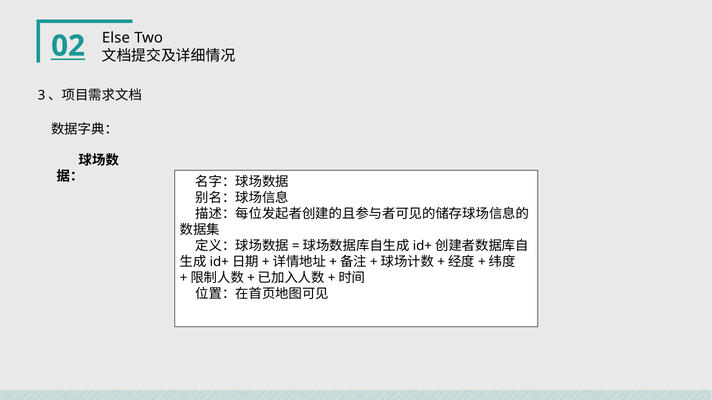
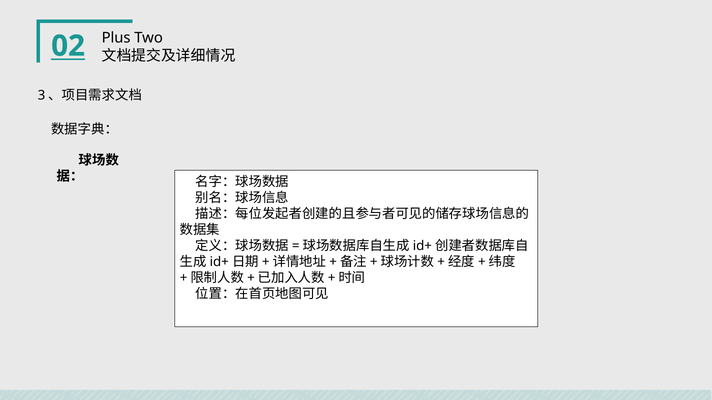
Else: Else -> Plus (116, 38)
